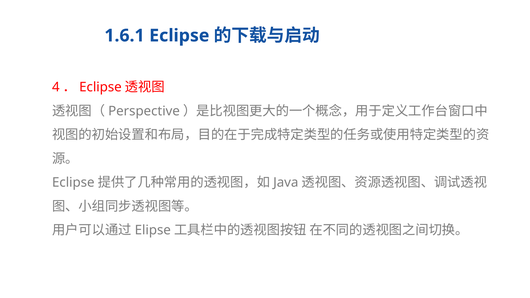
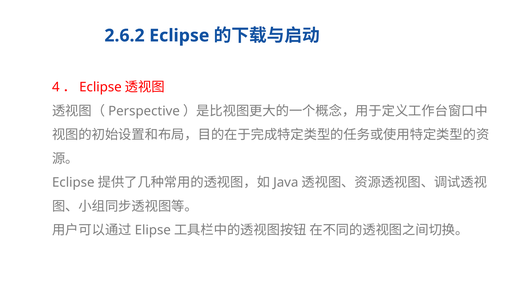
1.6.1: 1.6.1 -> 2.6.2 (124, 36)
